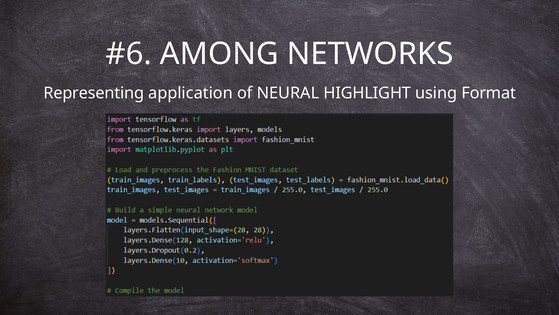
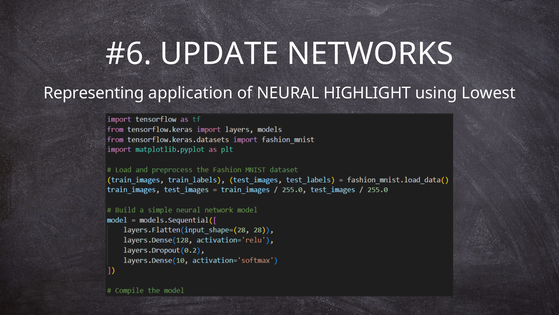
AMONG: AMONG -> UPDATE (219, 54)
Format: Format -> Lowest (489, 93)
